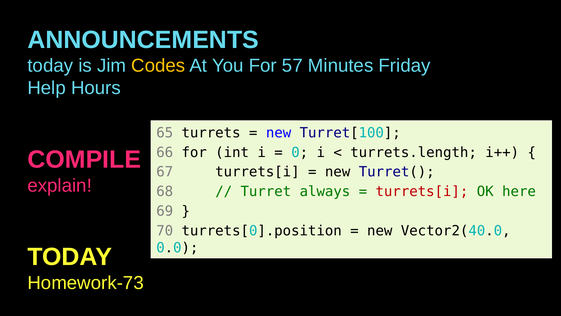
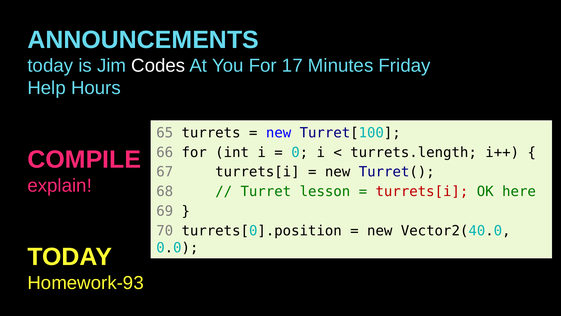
Codes colour: yellow -> white (158, 66)
57: 57 -> 17 (292, 66)
always: always -> lesson (325, 191)
Homework-73: Homework-73 -> Homework-93 (86, 282)
